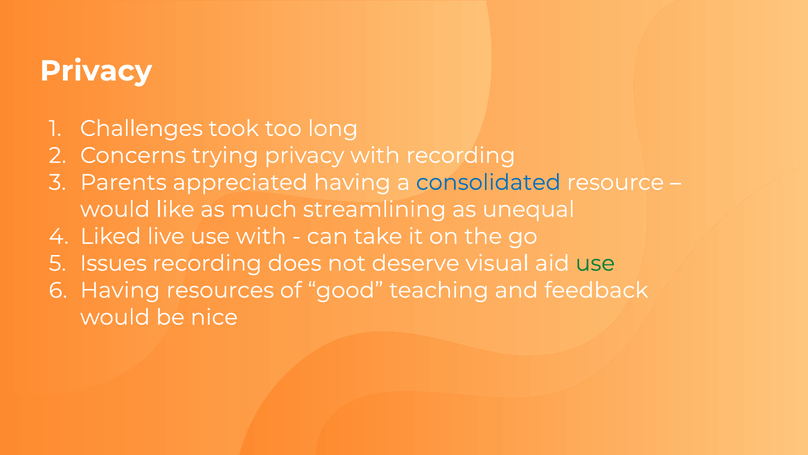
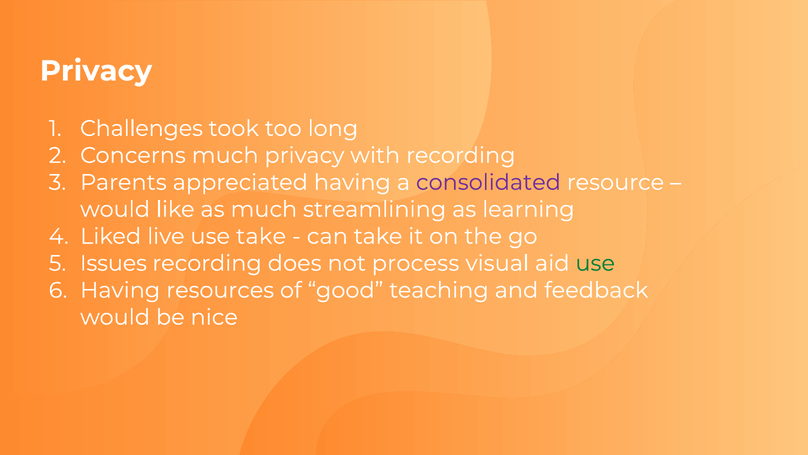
Concerns trying: trying -> much (225, 155)
consolidated colour: blue -> purple (488, 182)
unequal: unequal -> learning (528, 209)
use with: with -> take (261, 236)
deserve: deserve -> process (416, 263)
